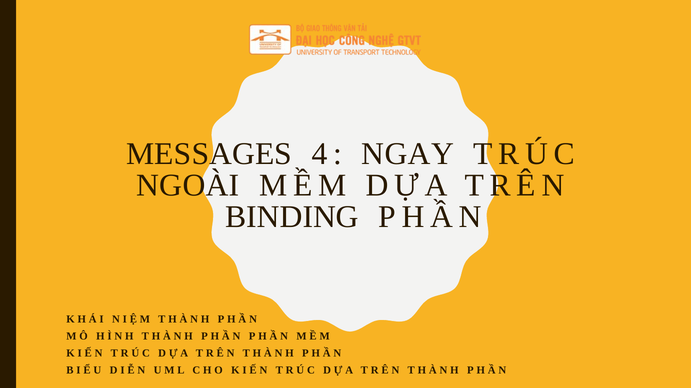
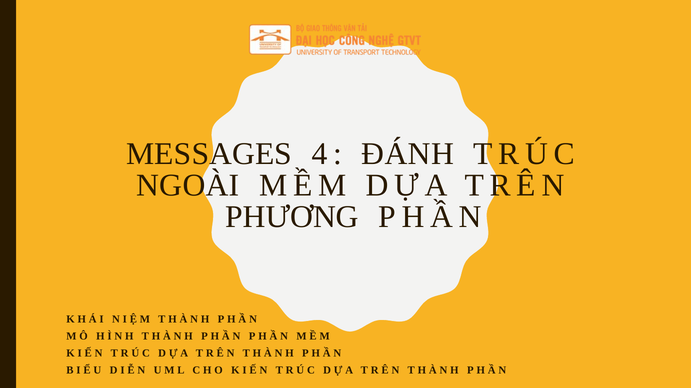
NGAY: NGAY -> ĐÁNH (408, 154)
BINDING: BINDING -> PHƯƠNG (292, 217)
